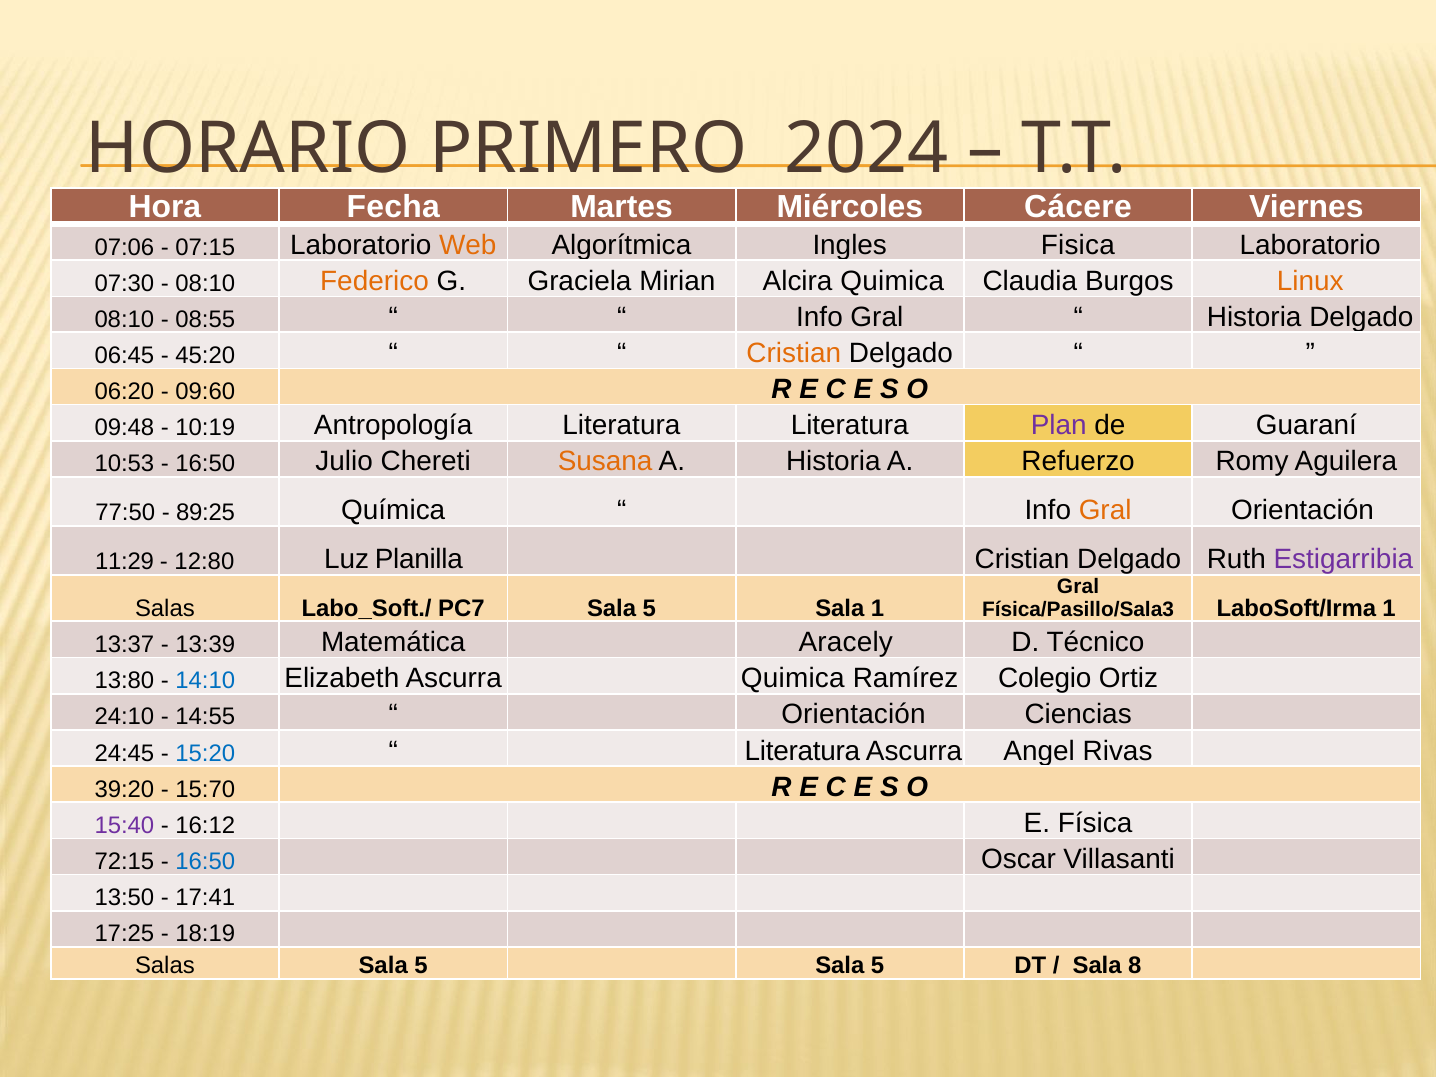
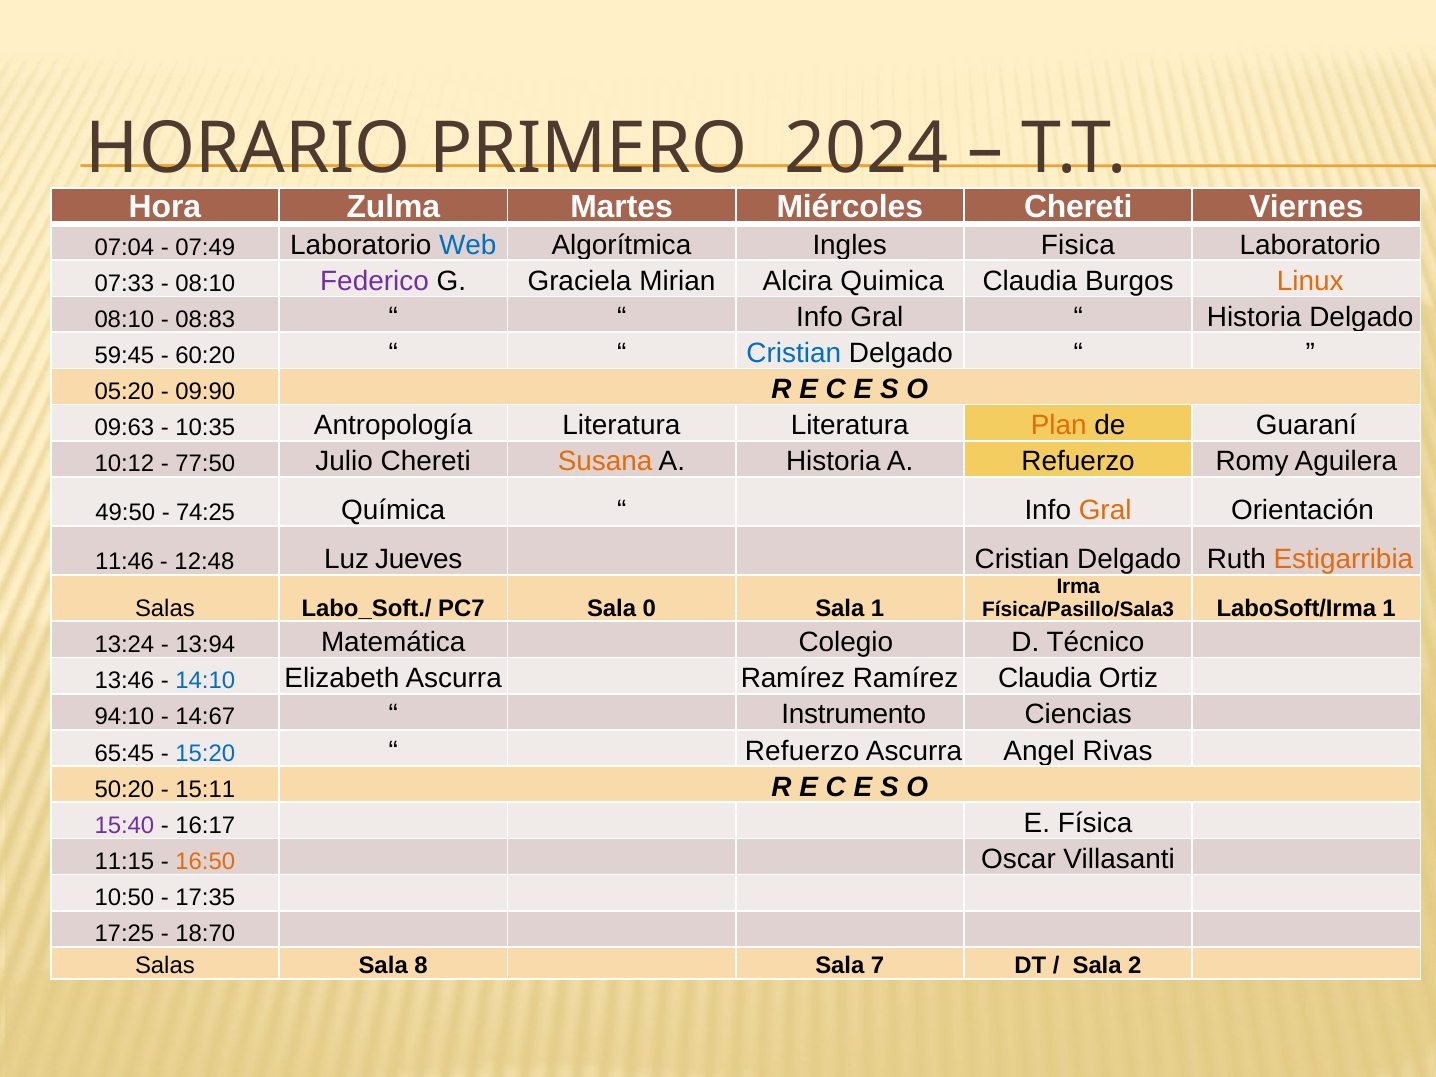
Fecha: Fecha -> Zulma (393, 207)
Miércoles Cácere: Cácere -> Chereti (1078, 207)
07:06: 07:06 -> 07:04 (124, 247)
07:15: 07:15 -> 07:49 (205, 247)
Web colour: orange -> blue (468, 245)
07:30: 07:30 -> 07:33 (124, 284)
Federico colour: orange -> purple (375, 281)
08:55: 08:55 -> 08:83 (205, 319)
06:45: 06:45 -> 59:45 (124, 356)
45:20: 45:20 -> 60:20 (205, 356)
Cristian colour: orange -> blue (794, 353)
06:20: 06:20 -> 05:20 (124, 392)
09:60: 09:60 -> 09:90 (205, 392)
09:48: 09:48 -> 09:63 (124, 428)
10:19: 10:19 -> 10:35 (205, 428)
Plan colour: purple -> orange (1059, 426)
10:53: 10:53 -> 10:12 (124, 464)
16:50: 16:50 -> 77:50 (205, 464)
77:50: 77:50 -> 49:50 (125, 513)
89:25: 89:25 -> 74:25 (206, 513)
11:29: 11:29 -> 11:46 (125, 562)
12:80: 12:80 -> 12:48 (204, 562)
Planilla: Planilla -> Jueves (419, 560)
Estigarribia colour: purple -> orange (1343, 560)
Gral: Gral -> Irma (1078, 587)
PC7 Sala 5: 5 -> 0 (649, 608)
13:37: 13:37 -> 13:24 (124, 645)
13:39: 13:39 -> 13:94 (205, 645)
Aracely: Aracely -> Colegio (846, 642)
13:80: 13:80 -> 13:46 (124, 681)
Ascurra Quimica: Quimica -> Ramírez (793, 678)
Ramírez Colegio: Colegio -> Claudia (1045, 678)
24:10: 24:10 -> 94:10 (124, 717)
14:55: 14:55 -> 14:67 (205, 717)
Orientación: Orientación -> Instrumento (854, 715)
24:45: 24:45 -> 65:45 (124, 753)
Literatura: Literatura -> Refuerzo (802, 751)
39:20: 39:20 -> 50:20 (124, 789)
15:70: 15:70 -> 15:11 (205, 789)
16:12: 16:12 -> 16:17 (205, 825)
72:15: 72:15 -> 11:15 (124, 862)
16:50 colour: blue -> orange (205, 862)
13:50: 13:50 -> 10:50 (124, 898)
17:41: 17:41 -> 17:35 (205, 898)
18:19: 18:19 -> 18:70 (205, 934)
Salas Sala 5: 5 -> 8 (421, 966)
5: 5 -> 7 (878, 966)
8: 8 -> 2 (1135, 966)
